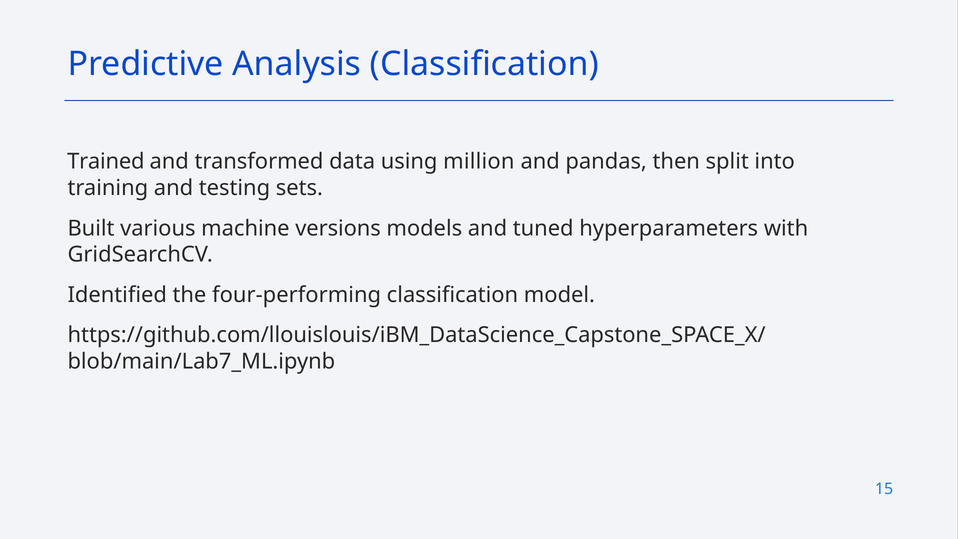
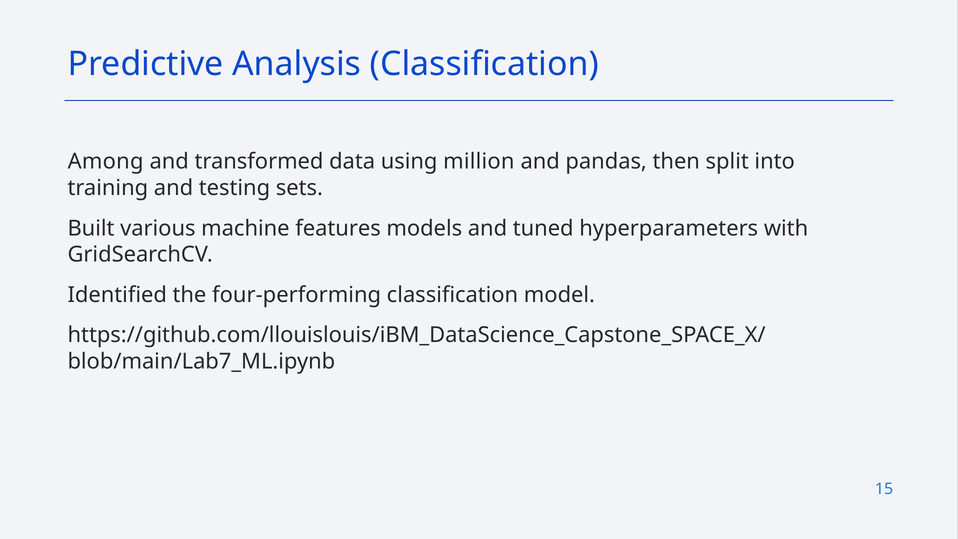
Trained: Trained -> Among (106, 162)
versions: versions -> features (338, 228)
